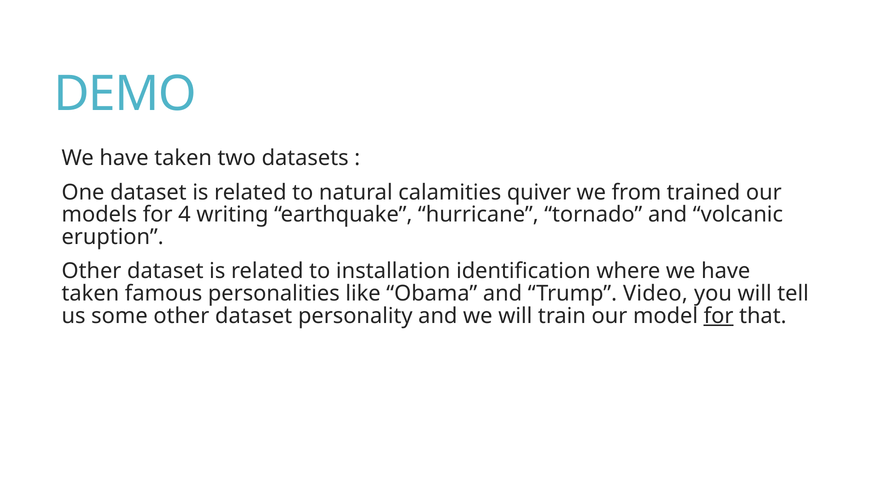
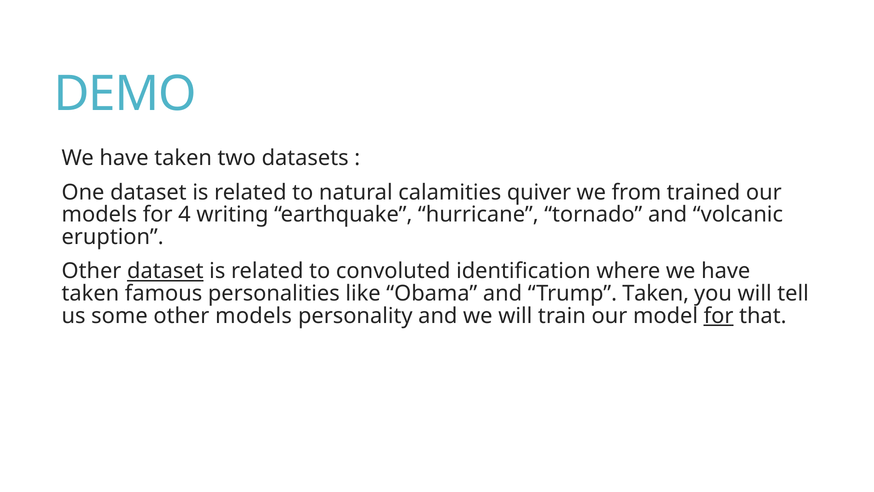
dataset underline: none -> present (165, 271)
installation: installation -> convoluted (393, 271)
Trump Video: Video -> Taken (656, 293)
some other dataset: dataset -> models (254, 316)
